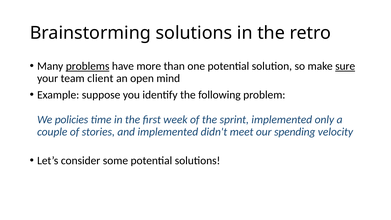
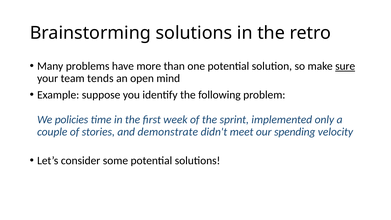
problems underline: present -> none (88, 66)
client: client -> tends (100, 78)
and implemented: implemented -> demonstrate (168, 132)
